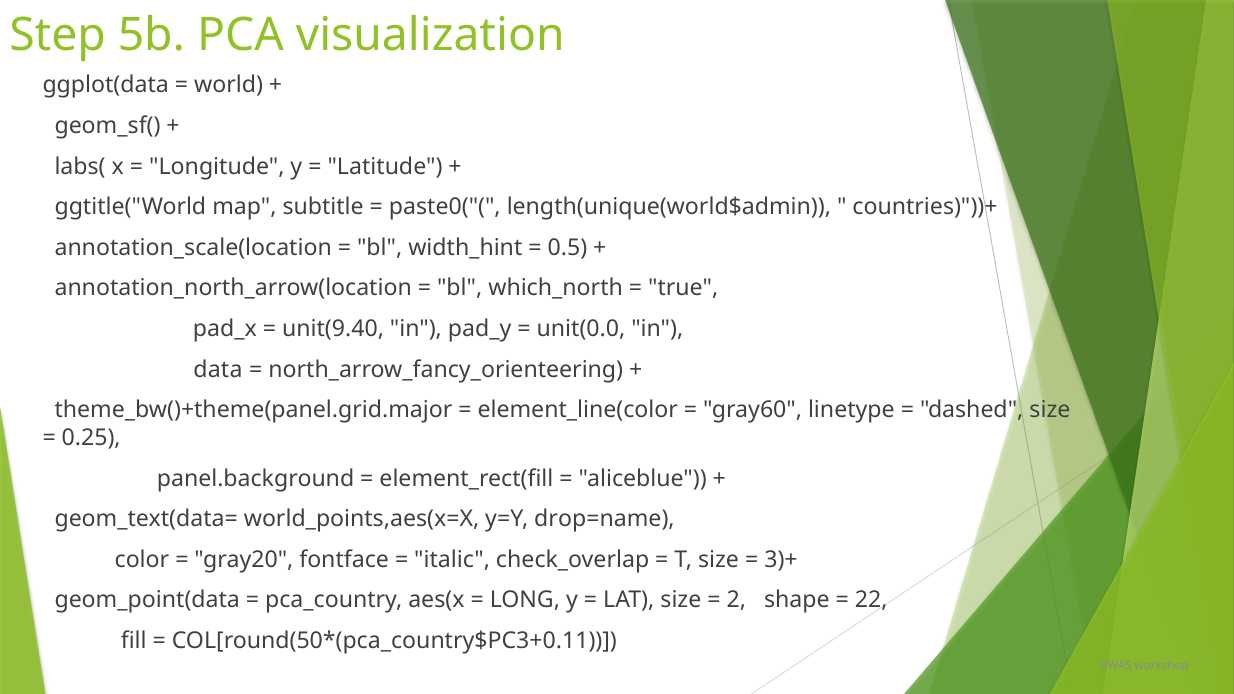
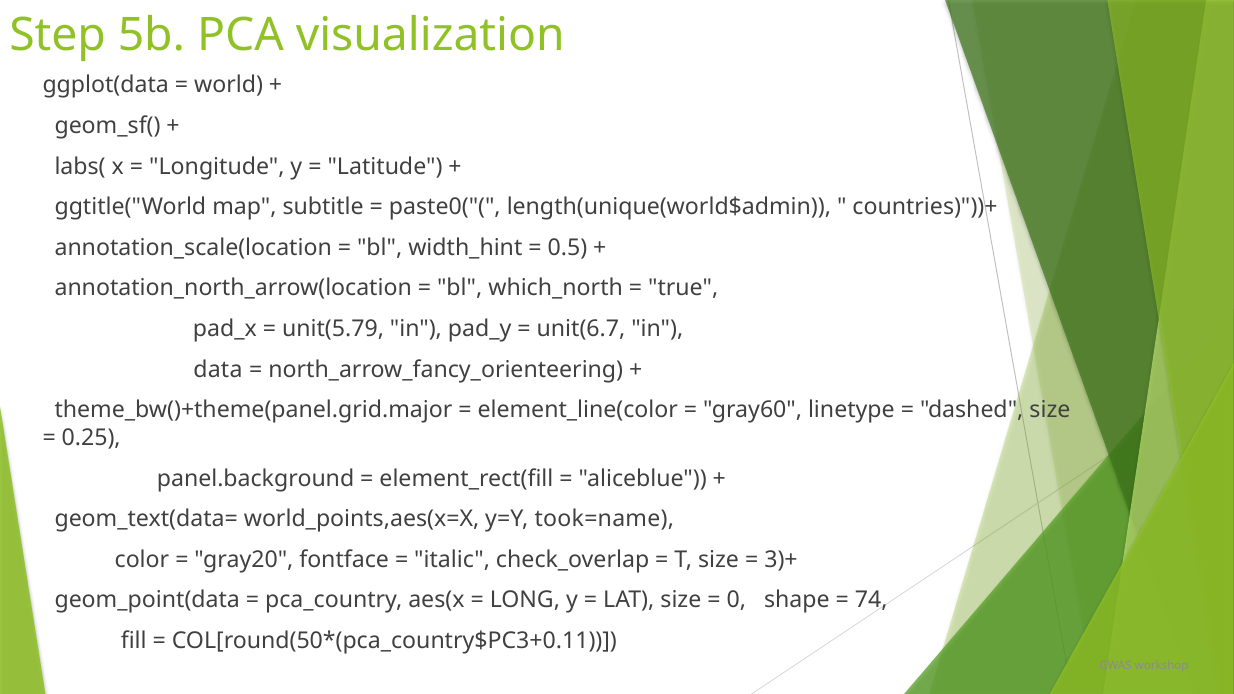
unit(9.40: unit(9.40 -> unit(5.79 (333, 329)
unit(0.0: unit(0.0 -> unit(6.7 (581, 329)
drop=name: drop=name -> took=name (604, 519)
2: 2 -> 0 (736, 600)
22: 22 -> 74 (871, 600)
